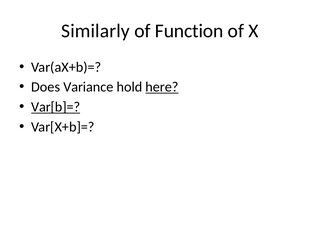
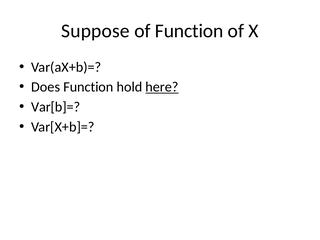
Similarly: Similarly -> Suppose (95, 31)
Does Variance: Variance -> Function (88, 87)
Var[b]= underline: present -> none (56, 107)
